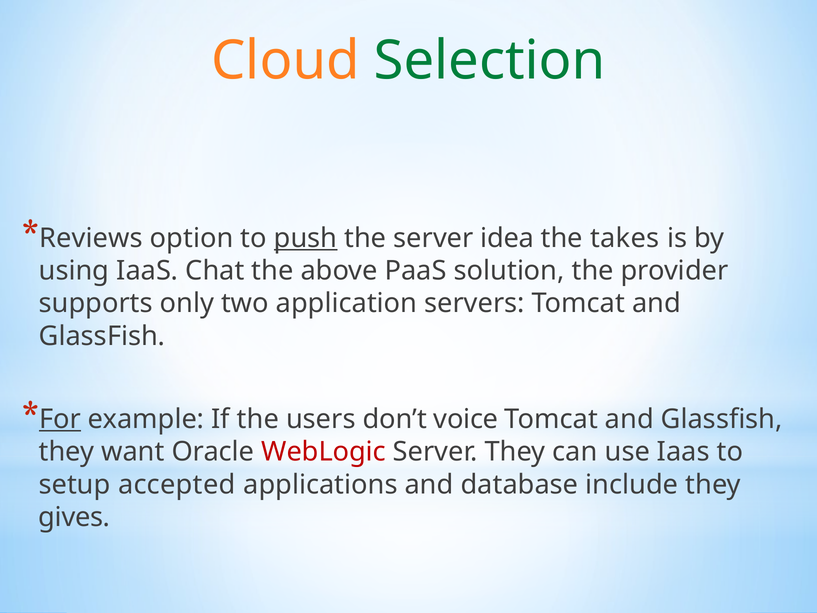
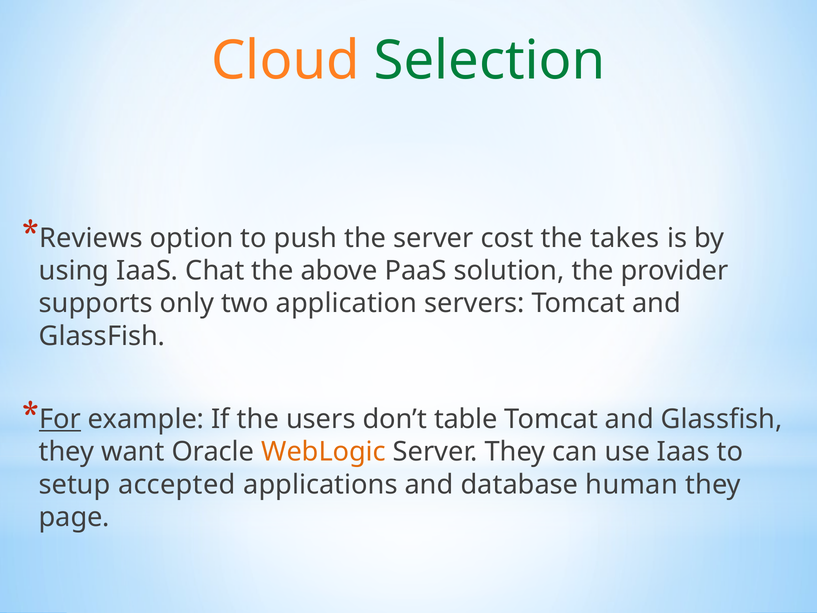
push underline: present -> none (306, 238)
idea: idea -> cost (507, 238)
voice: voice -> table (466, 419)
WebLogic colour: red -> orange (324, 452)
include: include -> human (632, 484)
gives: gives -> page (74, 517)
